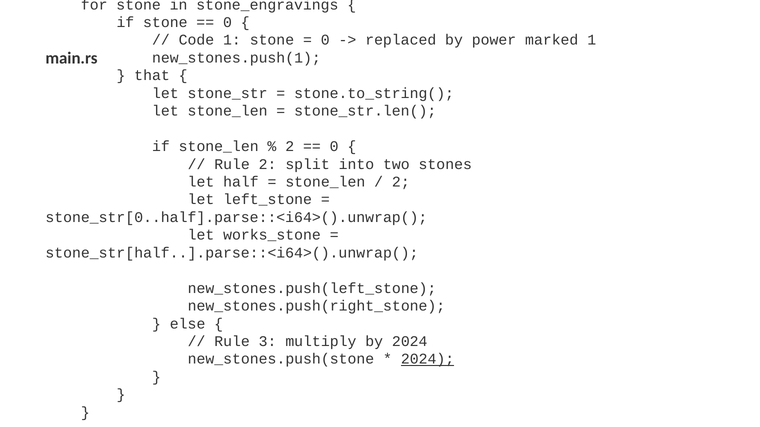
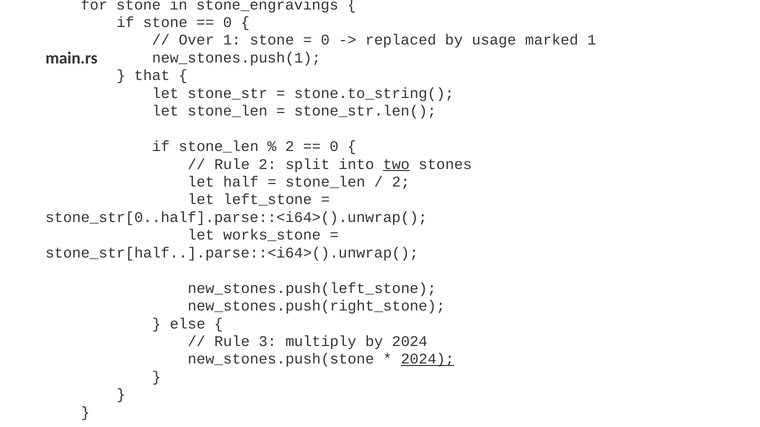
Code: Code -> Over (196, 40)
power: power -> usage (494, 40)
two underline: none -> present (396, 164)
